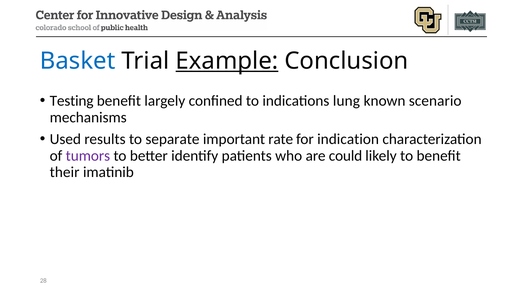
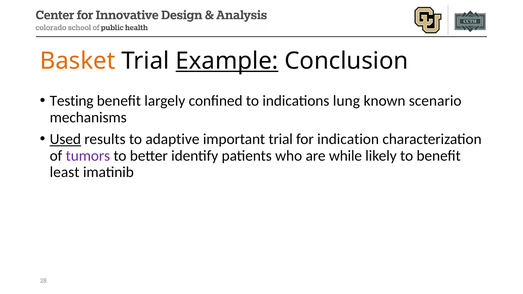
Basket colour: blue -> orange (78, 61)
Used underline: none -> present (65, 139)
separate: separate -> adaptive (172, 139)
important rate: rate -> trial (281, 139)
could: could -> while (345, 156)
their: their -> least (65, 172)
